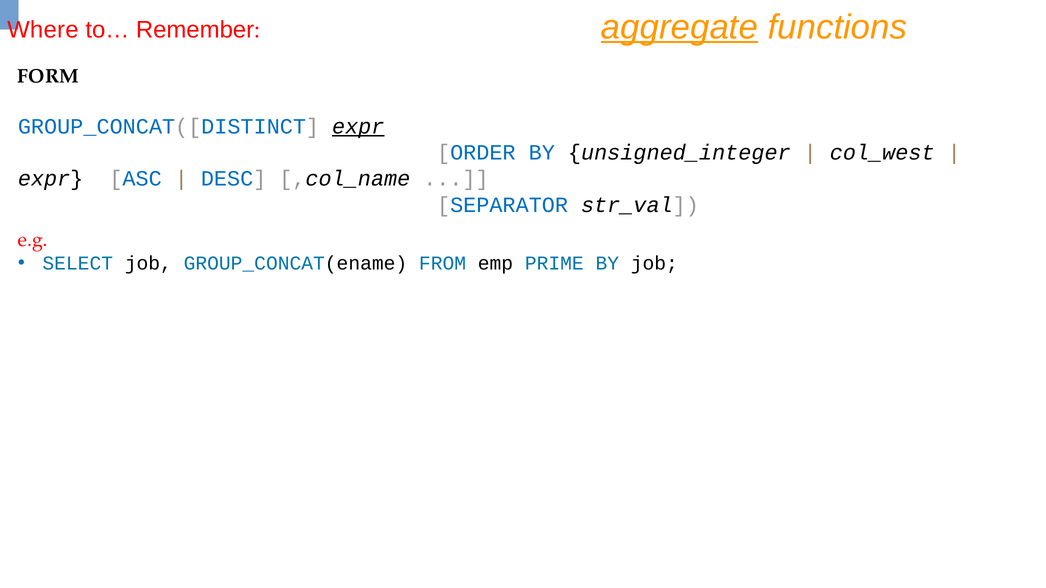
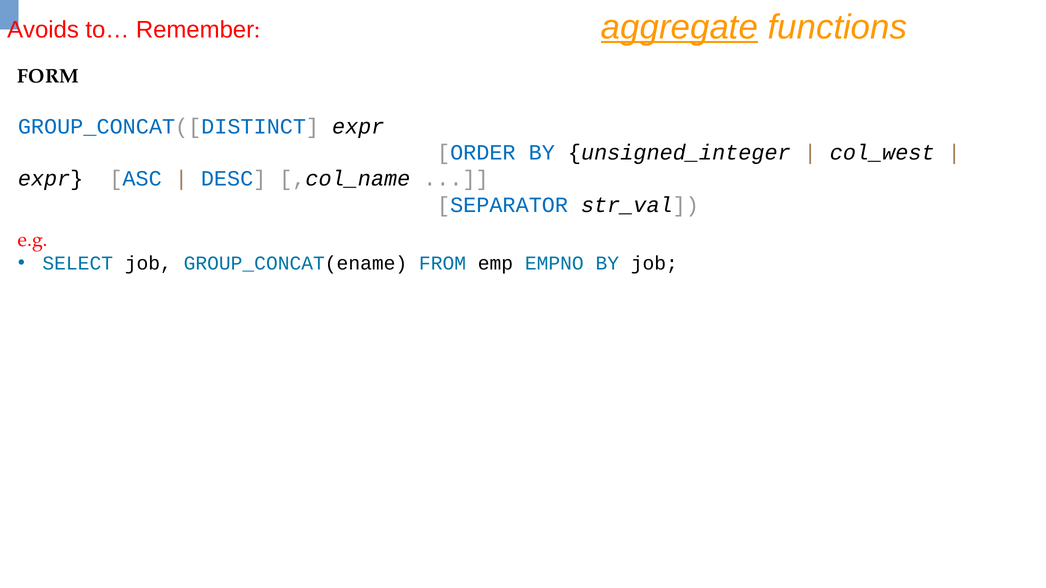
Where: Where -> Avoids (43, 30)
expr underline: present -> none (358, 127)
PRIME: PRIME -> EMPNO (554, 264)
